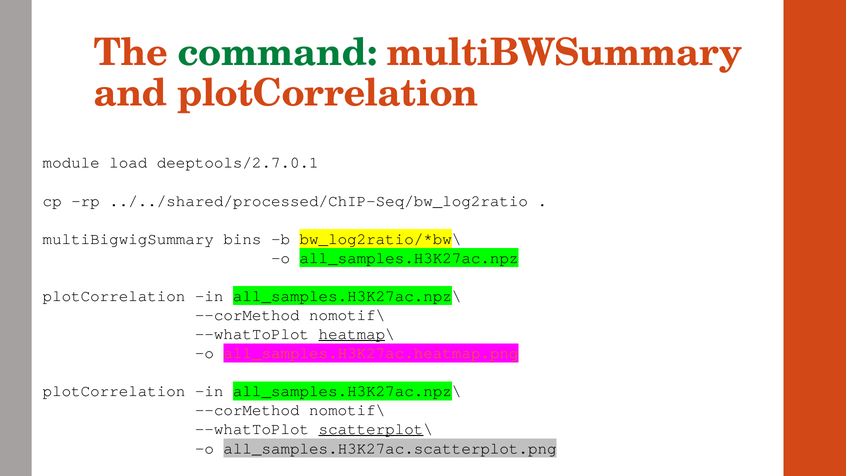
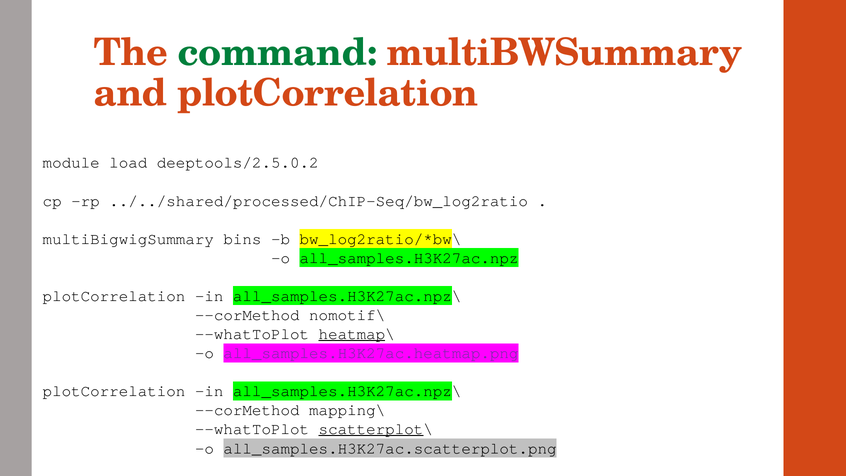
deeptools/2.7.0.1: deeptools/2.7.0.1 -> deeptools/2.5.0.2 (238, 163)
all_samples.H3K27ac.heatmap.png colour: orange -> purple (371, 353)
nomotif\: nomotif\ -> mapping\ (347, 410)
